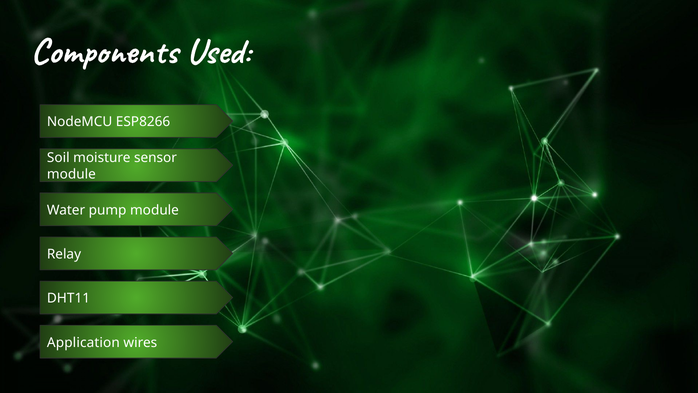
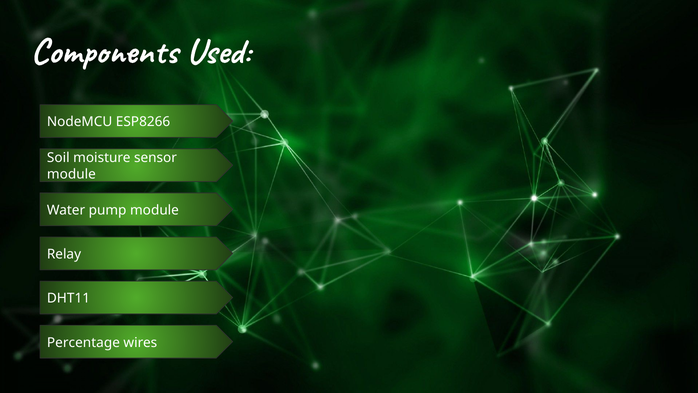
Application: Application -> Percentage (83, 342)
